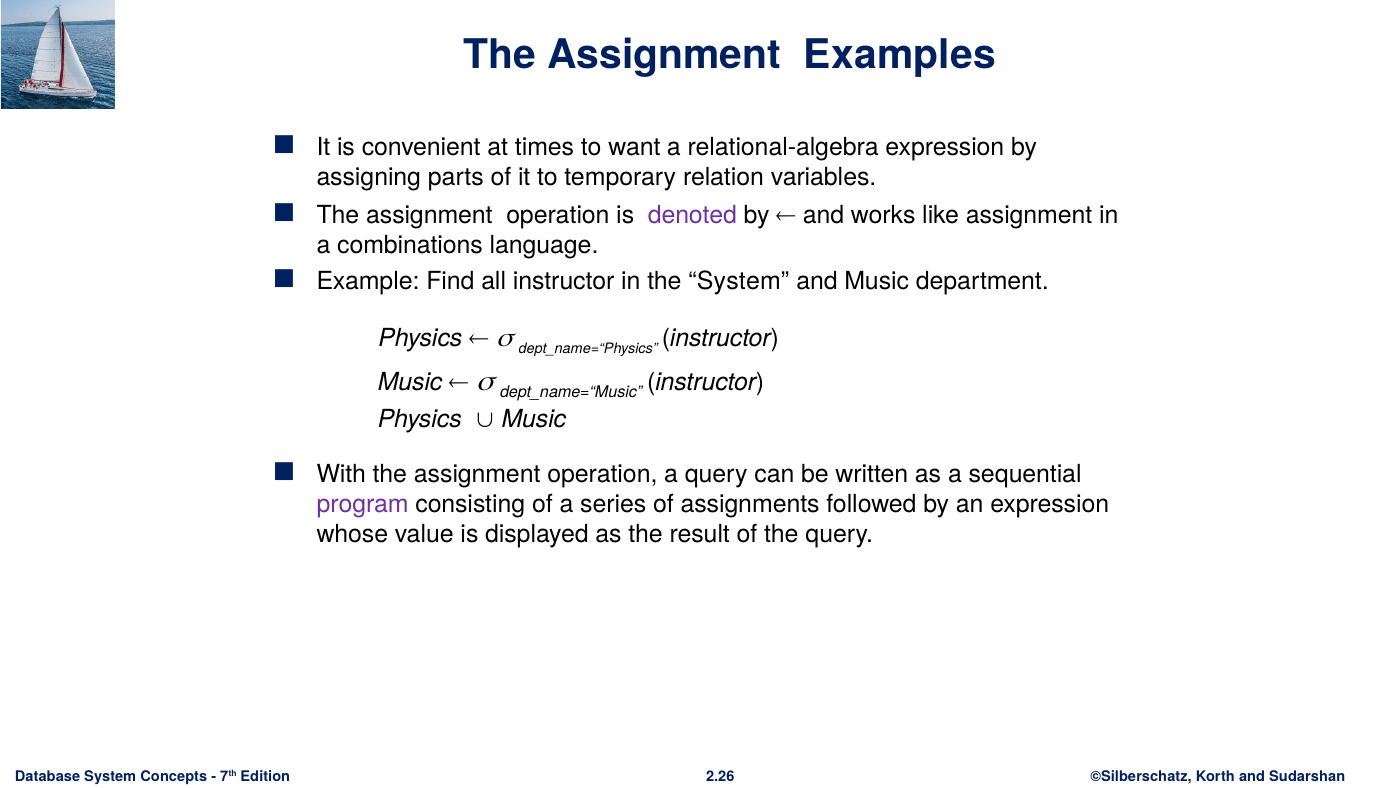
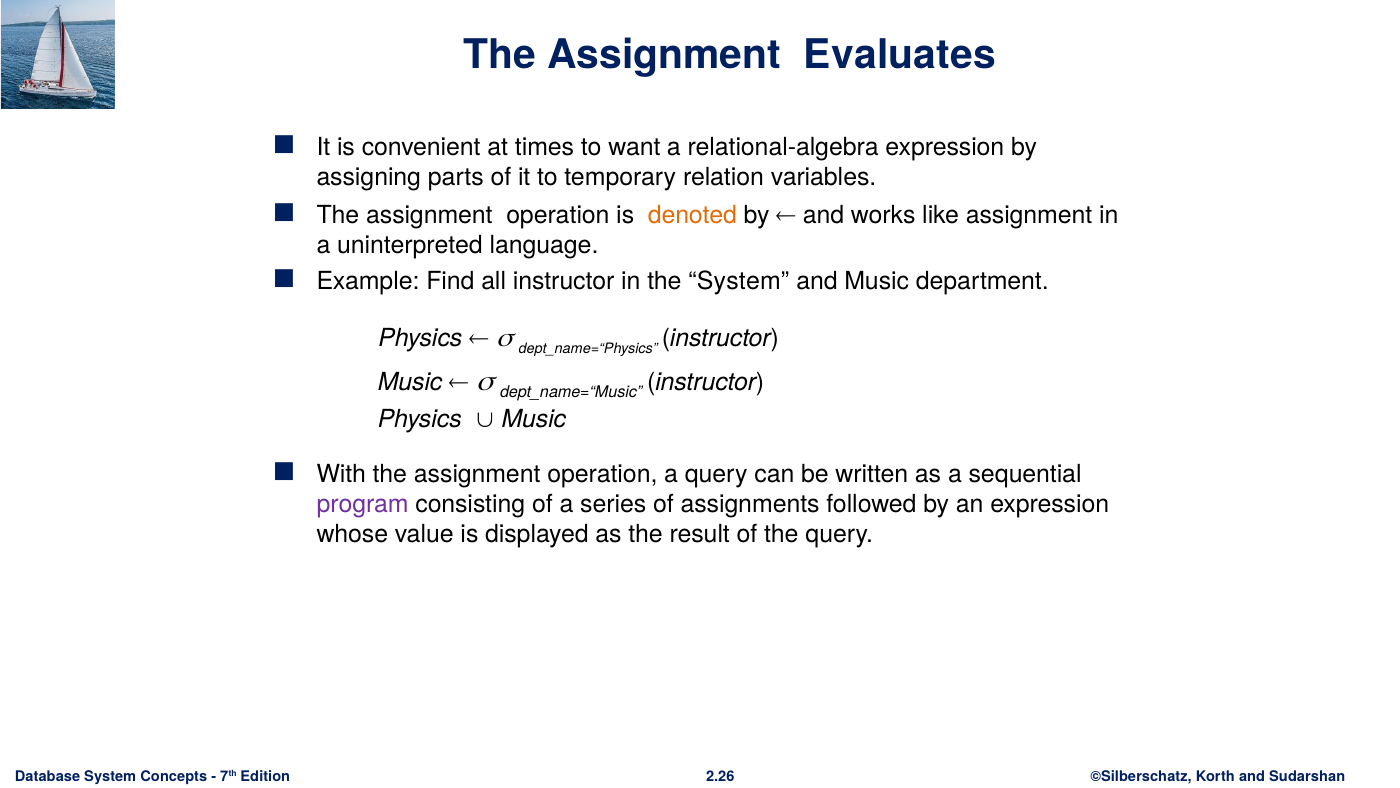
Examples: Examples -> Evaluates (900, 55)
denoted colour: purple -> orange (692, 216)
combinations: combinations -> uninterpreted (410, 245)
